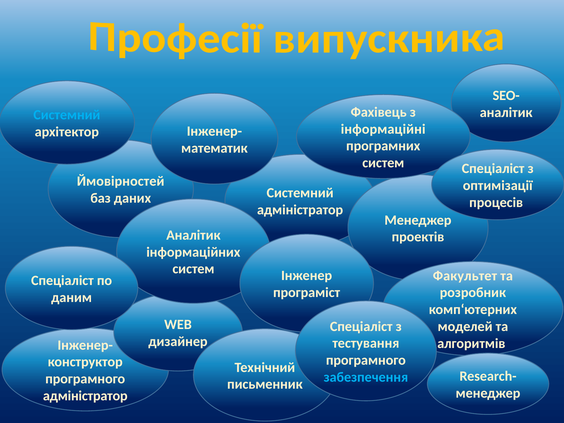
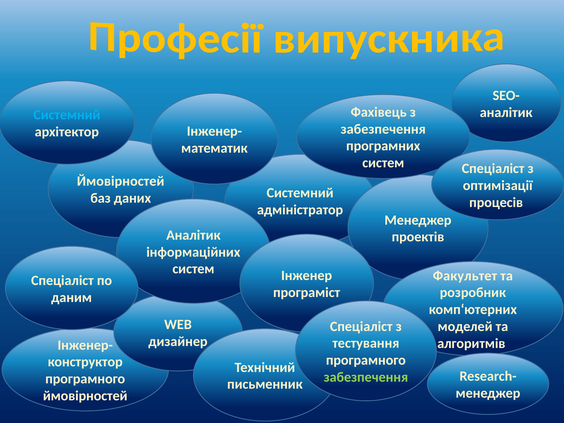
інформаційні: інформаційні -> забезпечення (383, 129)
забезпечення colour: light blue -> light green (366, 377)
адміністратор: адміністратор -> ймовірностей (85, 396)
